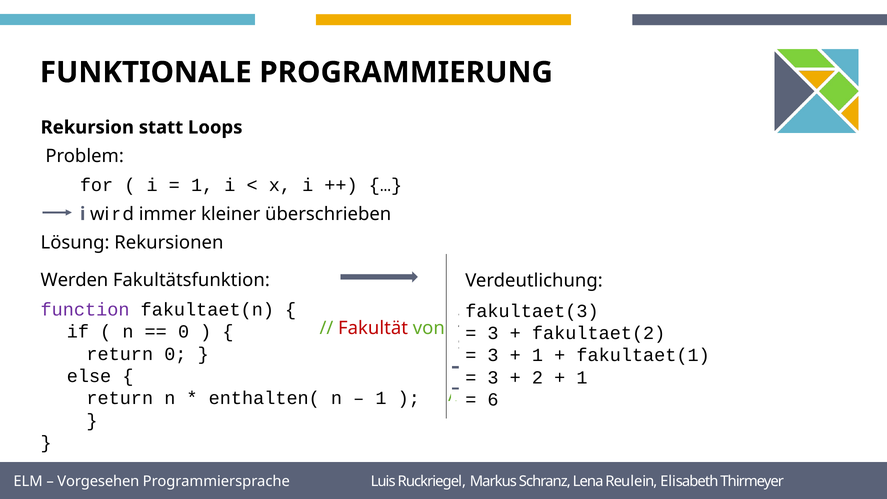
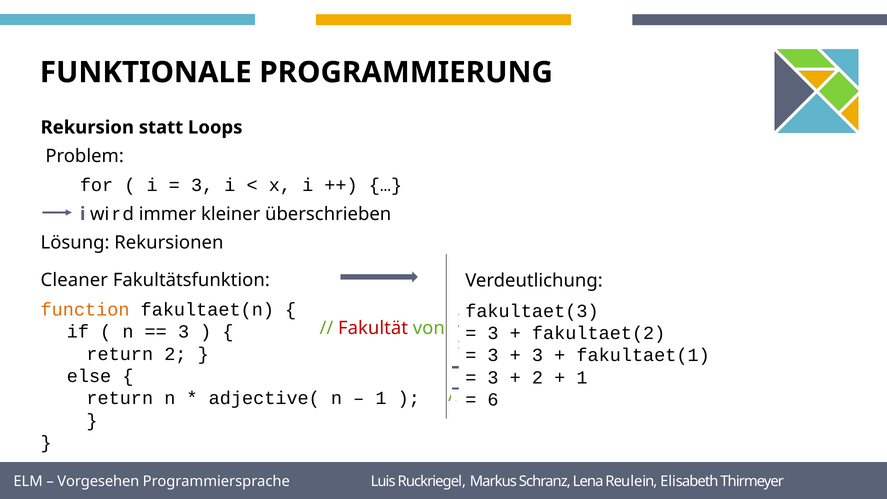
1: 1 -> 3 (202, 185)
Werden: Werden -> Cleaner (74, 280)
function colour: purple -> orange (85, 310)
0: 0 -> 3 (184, 332)
return 0: 0 -> 2 (175, 354)
1: 1 -> 3 (538, 355)
enthalten(: enthalten( -> adjective( (264, 398)
